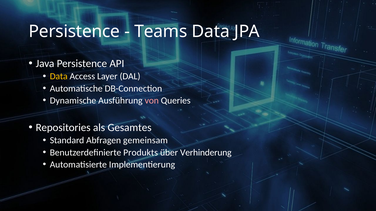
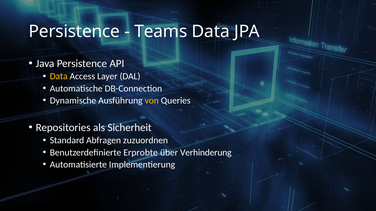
von colour: pink -> yellow (152, 101)
Gesamtes: Gesamtes -> Sicherheit (130, 128)
gemeinsam: gemeinsam -> zuzuordnen (145, 141)
Produkts: Produkts -> Erprobte (141, 153)
